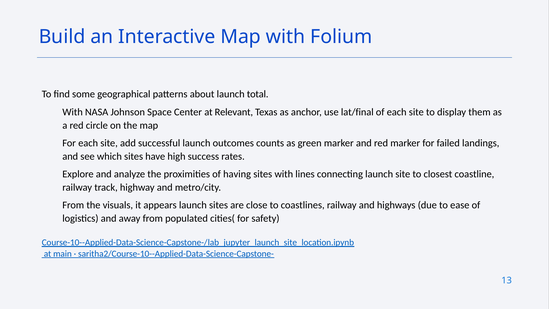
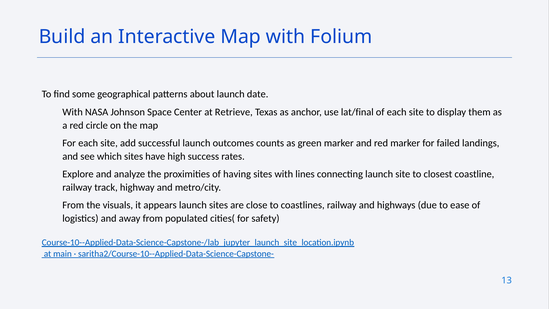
total: total -> date (258, 94)
Relevant: Relevant -> Retrieve (234, 112)
